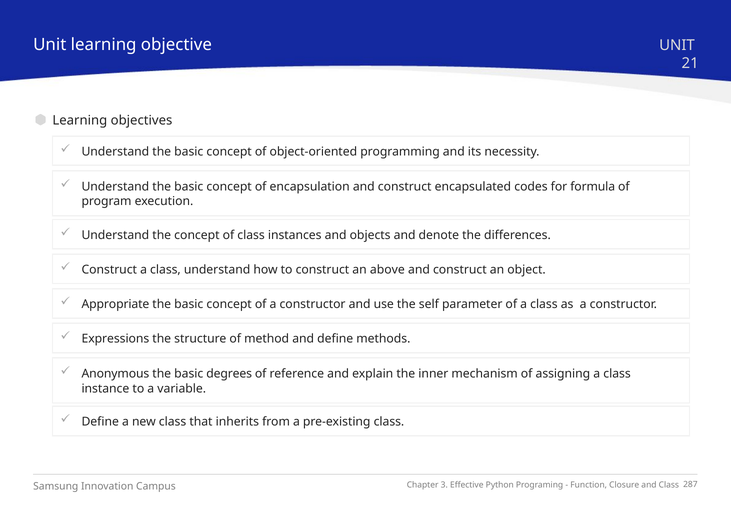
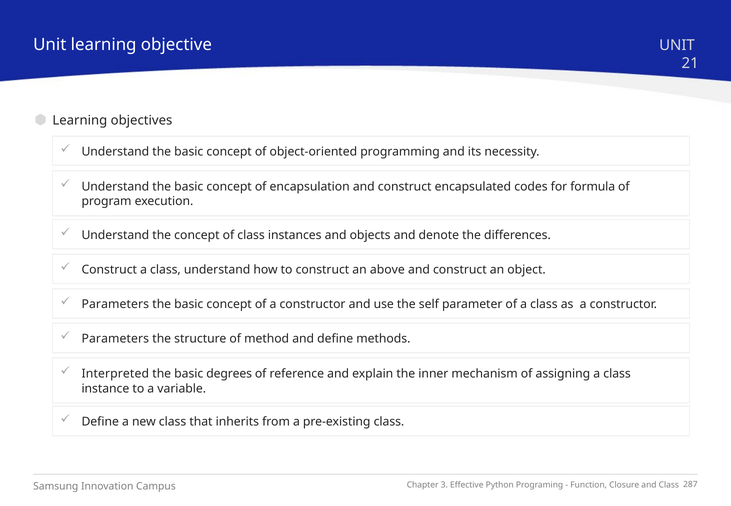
Appropriate: Appropriate -> Parameters (115, 304)
Expressions: Expressions -> Parameters (115, 339)
Anonymous: Anonymous -> Interpreted (115, 374)
